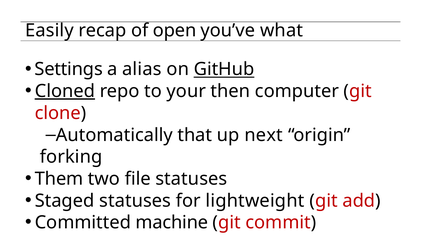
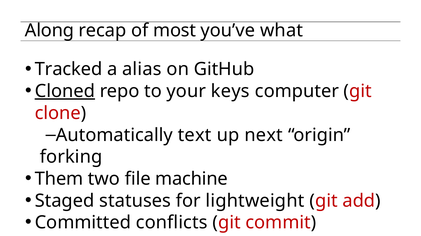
Easily: Easily -> Along (50, 30)
open: open -> most (175, 30)
Settings: Settings -> Tracked (69, 69)
GitHub underline: present -> none (224, 69)
then: then -> keys (230, 91)
that: that -> text (195, 135)
file statuses: statuses -> machine (192, 179)
machine: machine -> conflicts (172, 223)
